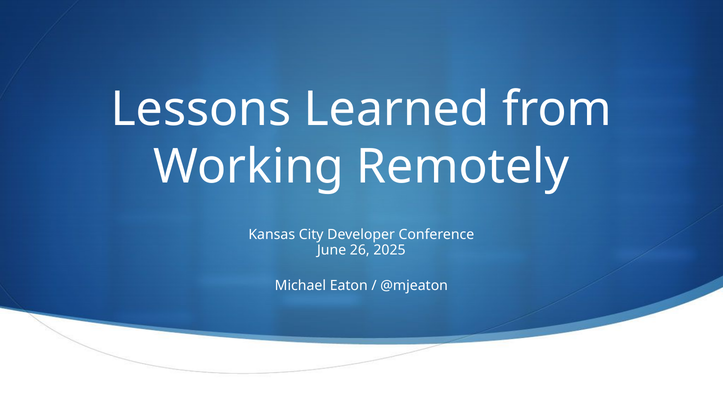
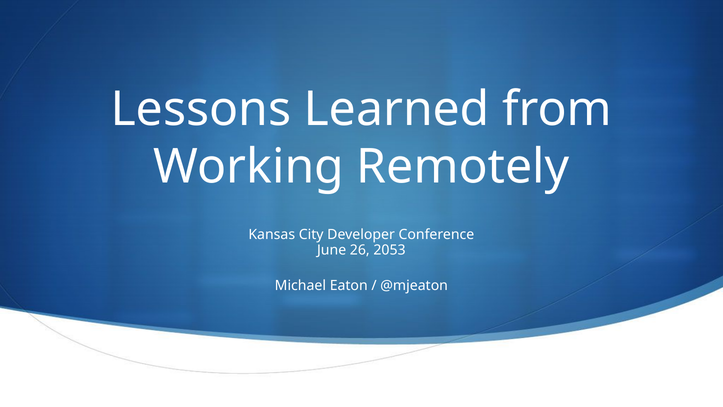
2025: 2025 -> 2053 (390, 250)
